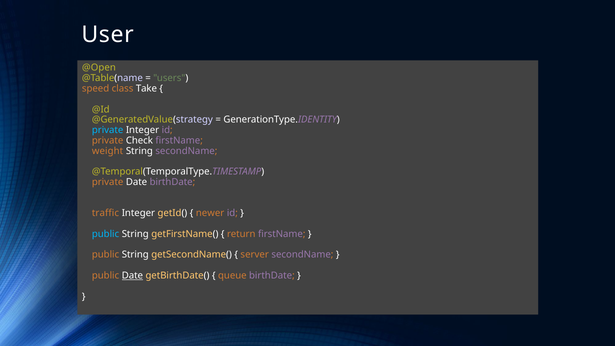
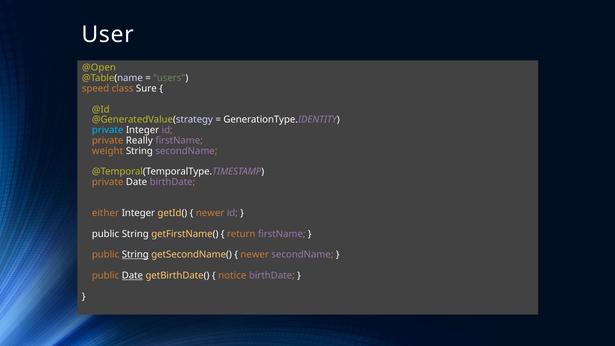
Take: Take -> Sure (146, 89)
Check: Check -> Really (139, 141)
traffic: traffic -> either (105, 213)
public colour: light blue -> white (106, 234)
String underline: none -> present (135, 255)
server: server -> newer (255, 255)
queue: queue -> notice (232, 276)
